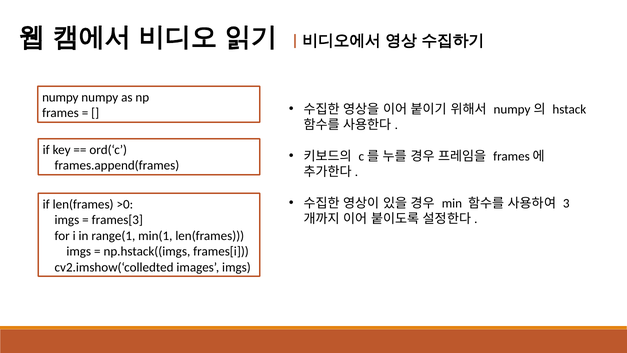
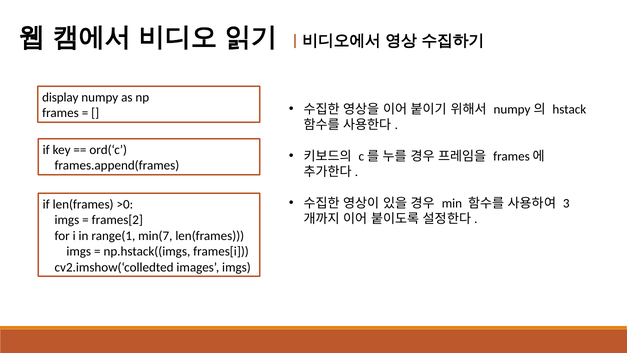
numpy: numpy -> display (60, 97)
frames[3: frames[3 -> frames[2 (117, 220)
min(1: min(1 -> min(7 (155, 236)
